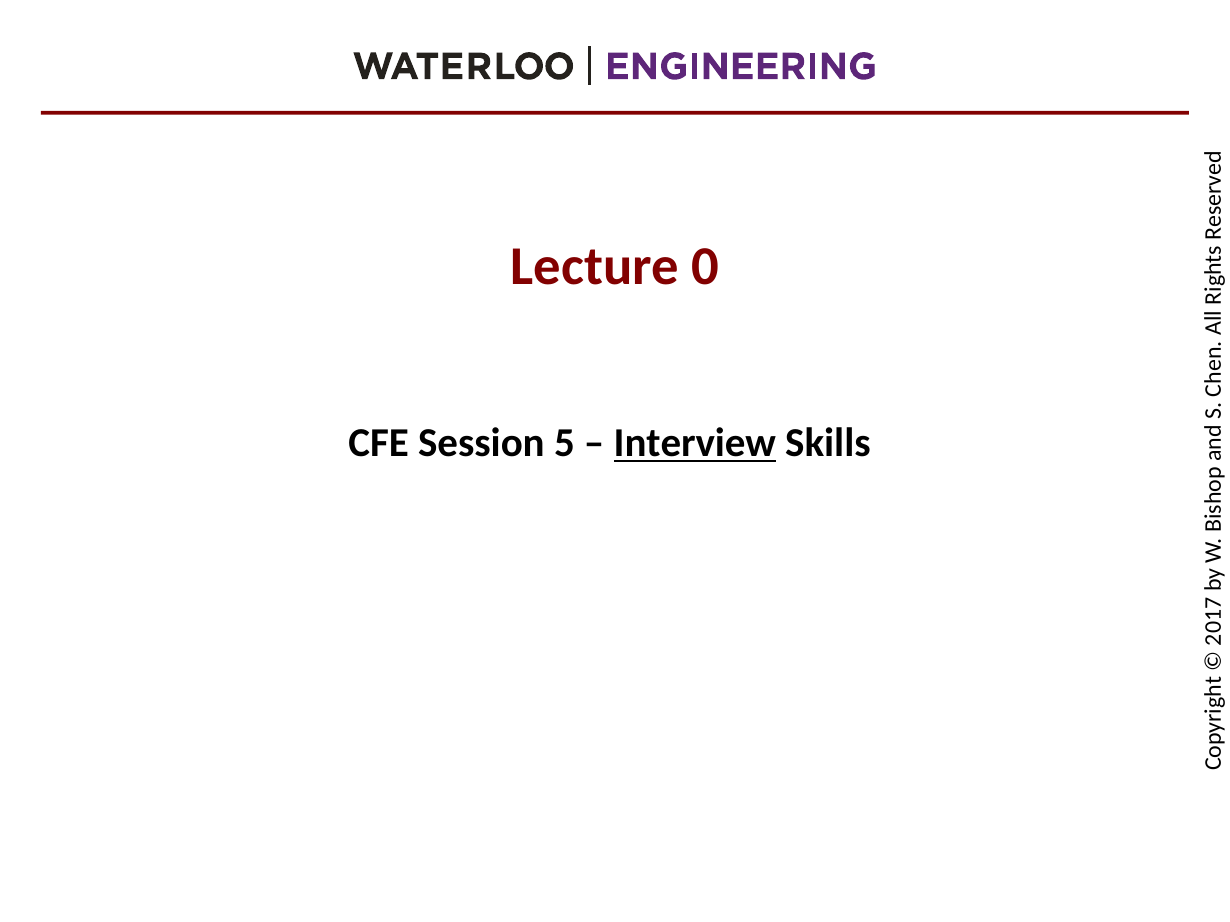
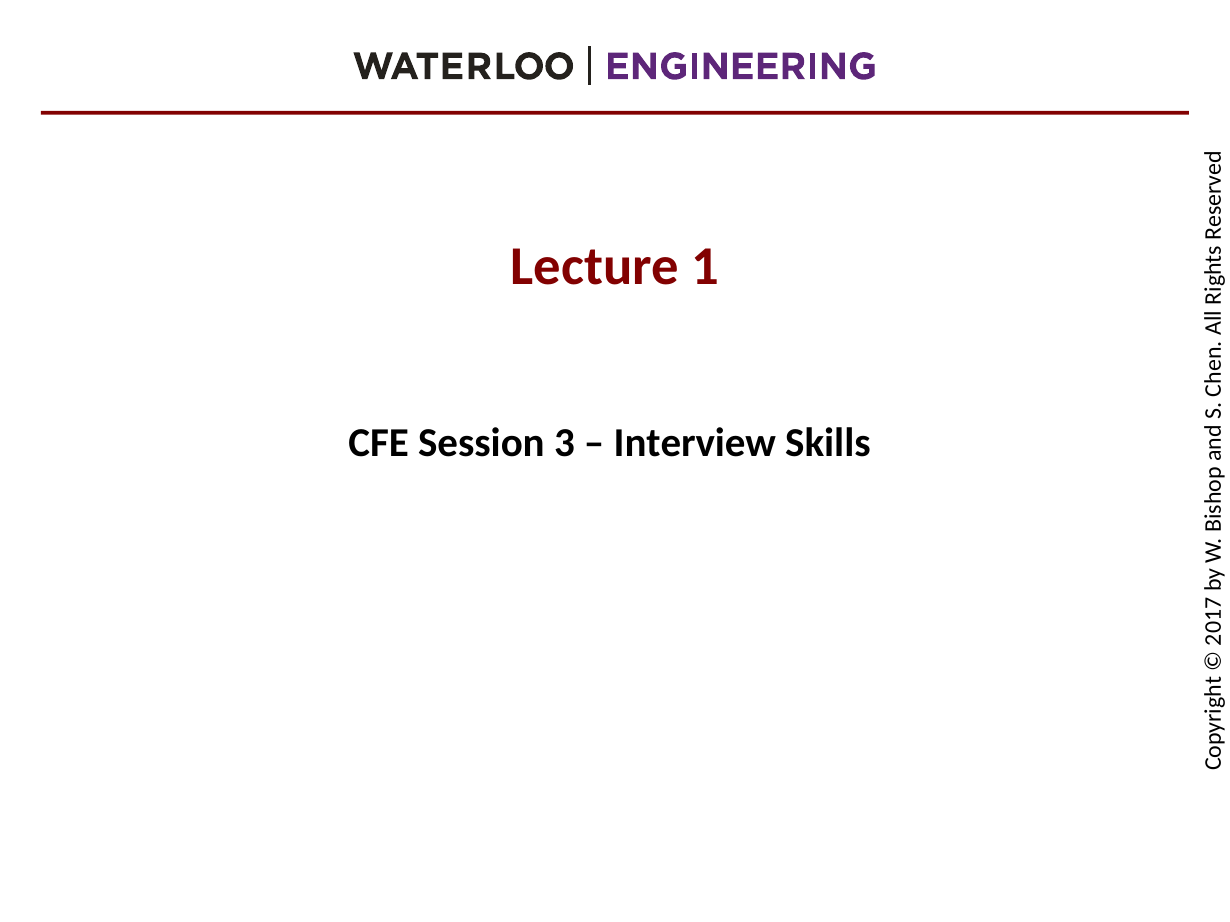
Lecture 0: 0 -> 1 (705, 267)
5: 5 -> 3 (564, 444)
Interview underline: present -> none (695, 444)
